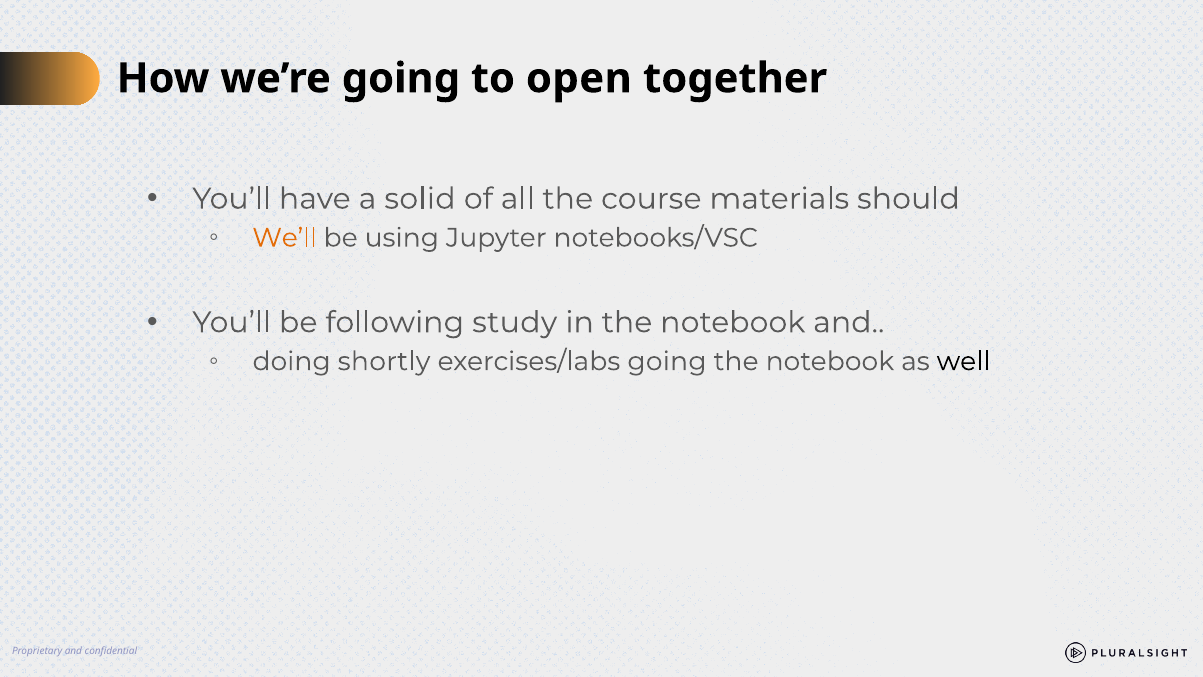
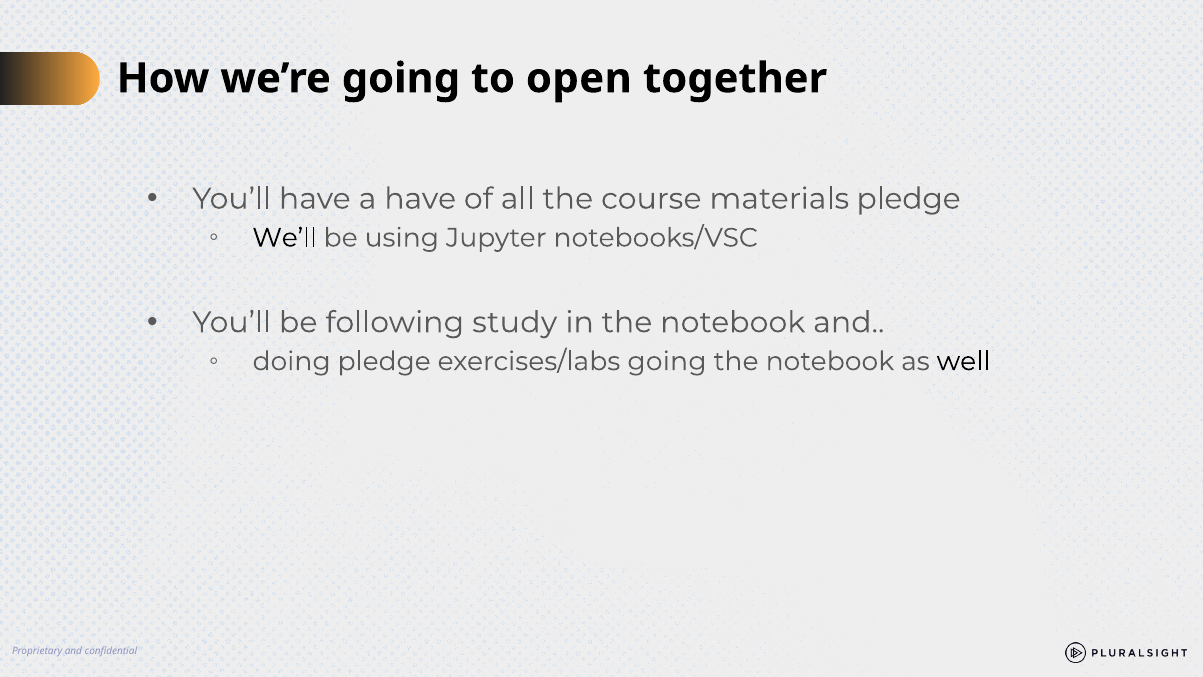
a solid: solid -> have (420, 199)
materials should: should -> pledge (909, 199)
We’ll colour: orange -> black (285, 238)
doing shortly: shortly -> pledge (384, 361)
